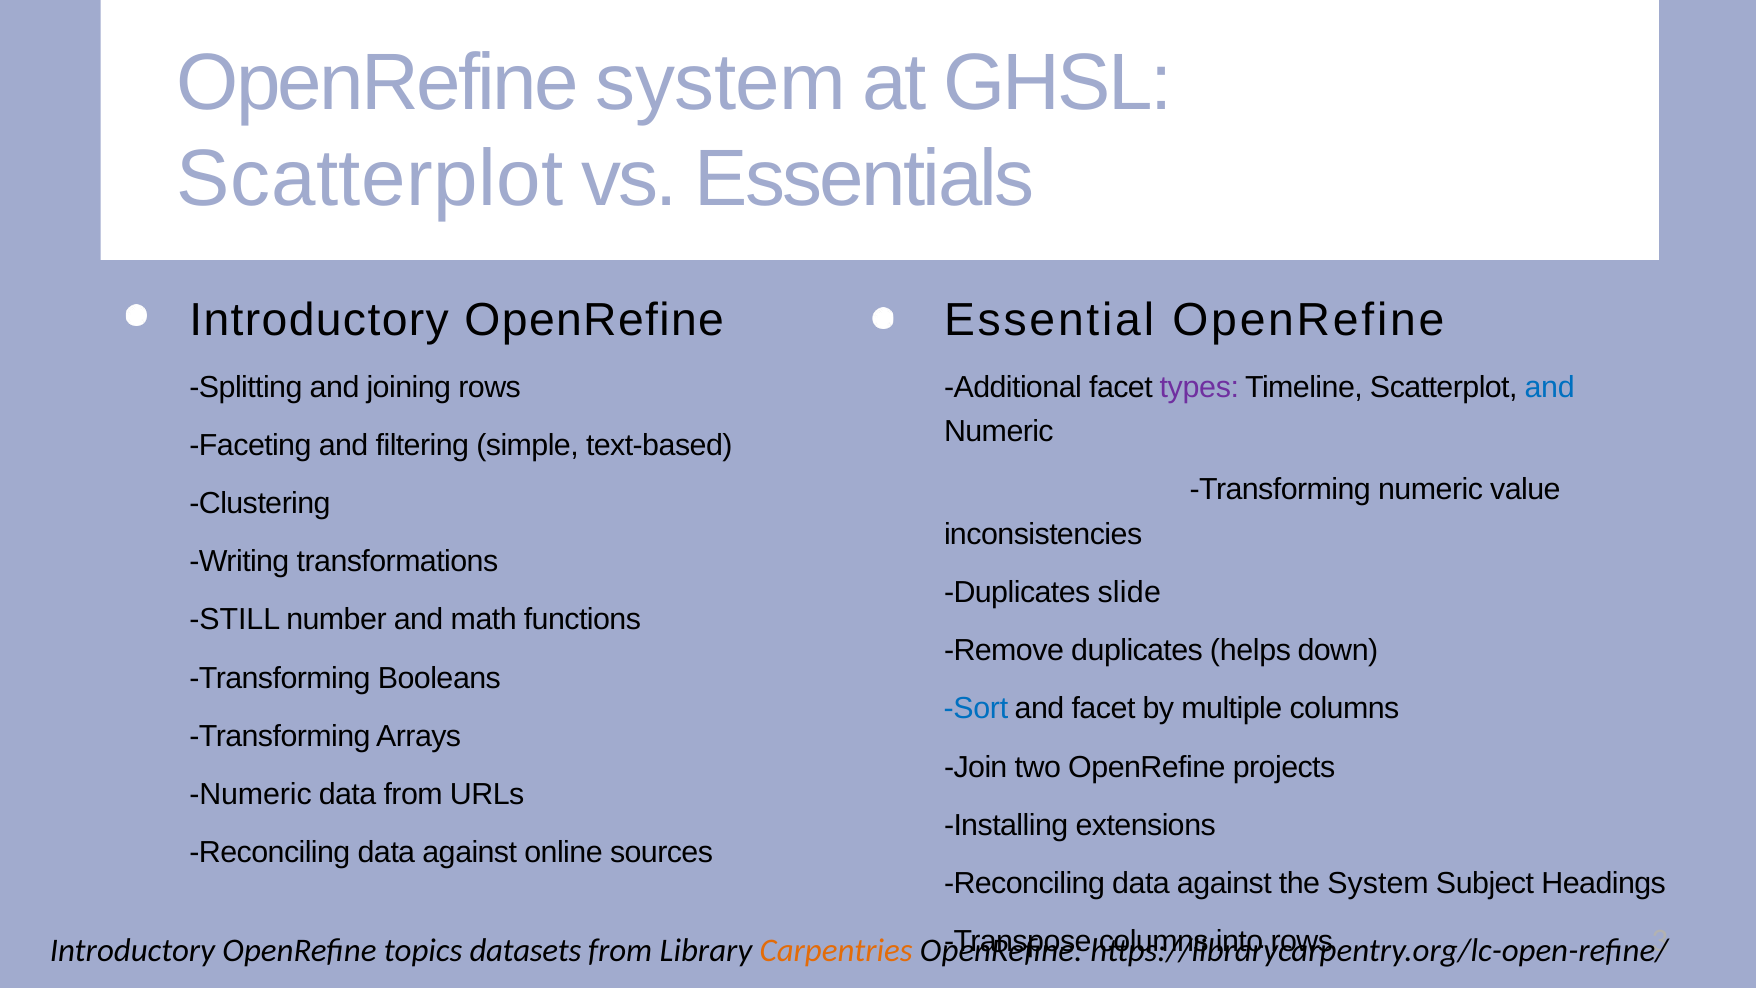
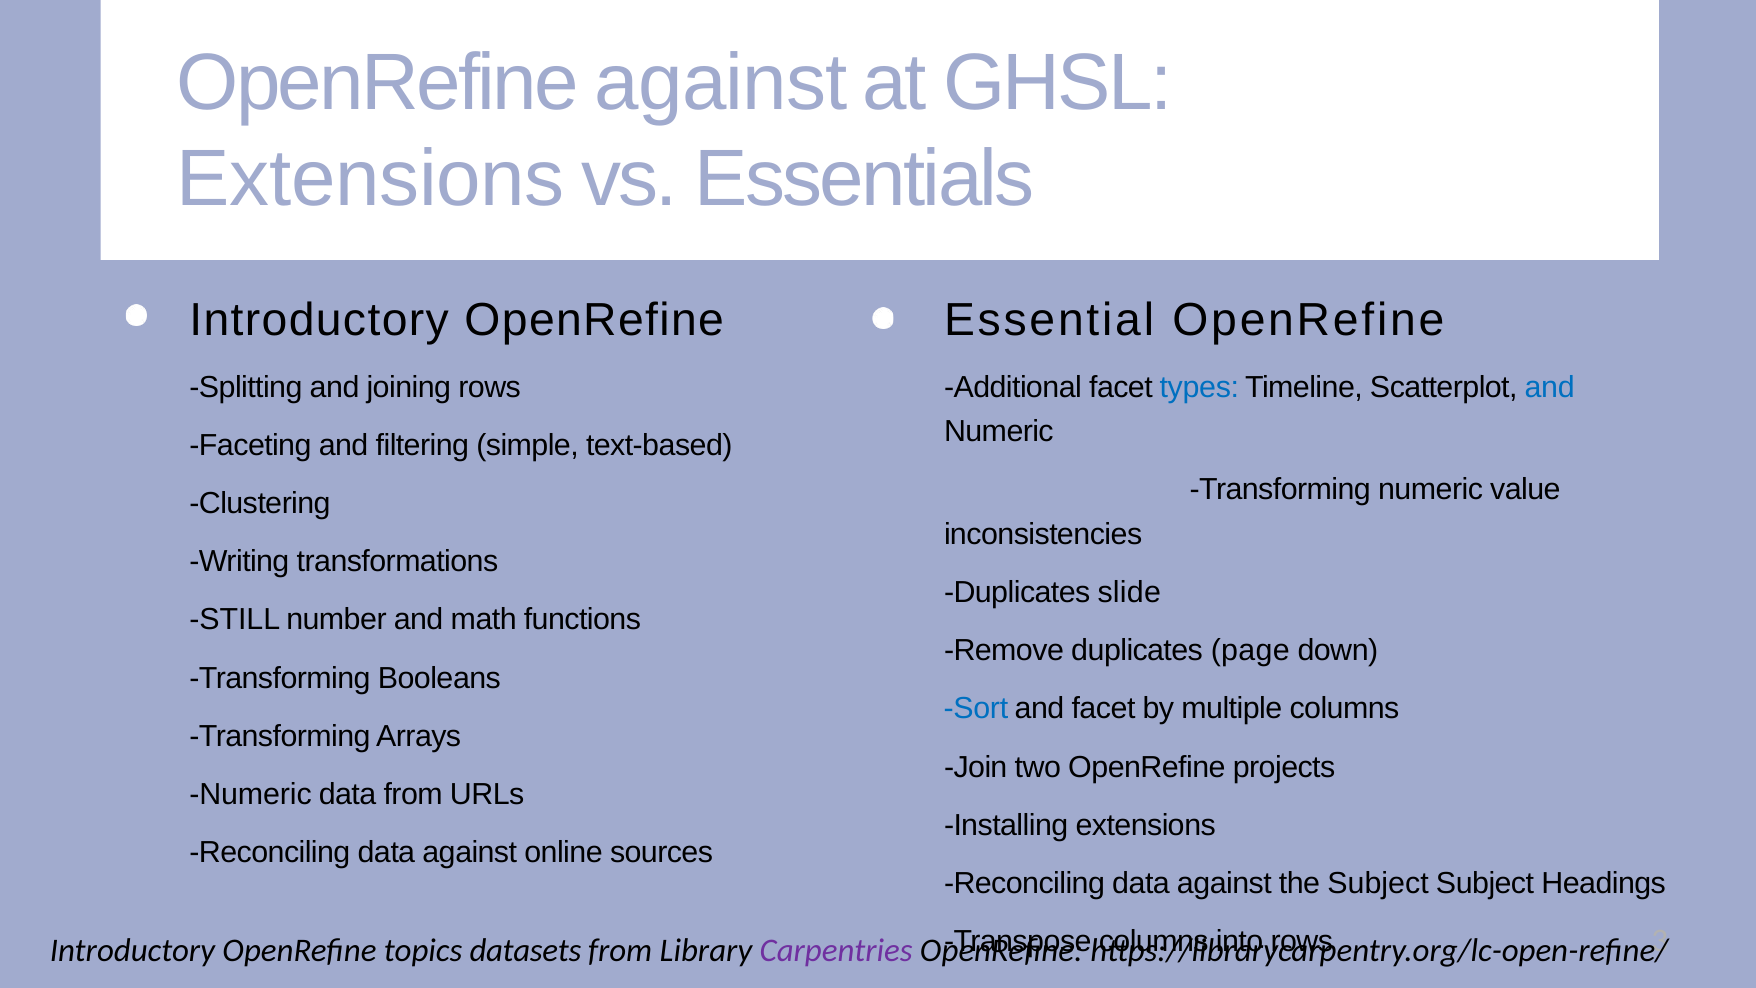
OpenRefine system: system -> against (721, 83)
Scatterplot: Scatterplot -> Extensions (371, 179)
types colour: purple -> blue (1199, 387)
helps: helps -> page (1250, 651)
the System: System -> Subject (1378, 883)
Carpentries colour: orange -> purple (836, 950)
